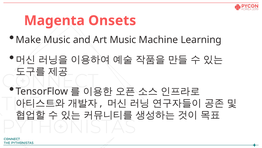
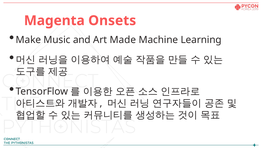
Art Music: Music -> Made (123, 40)
